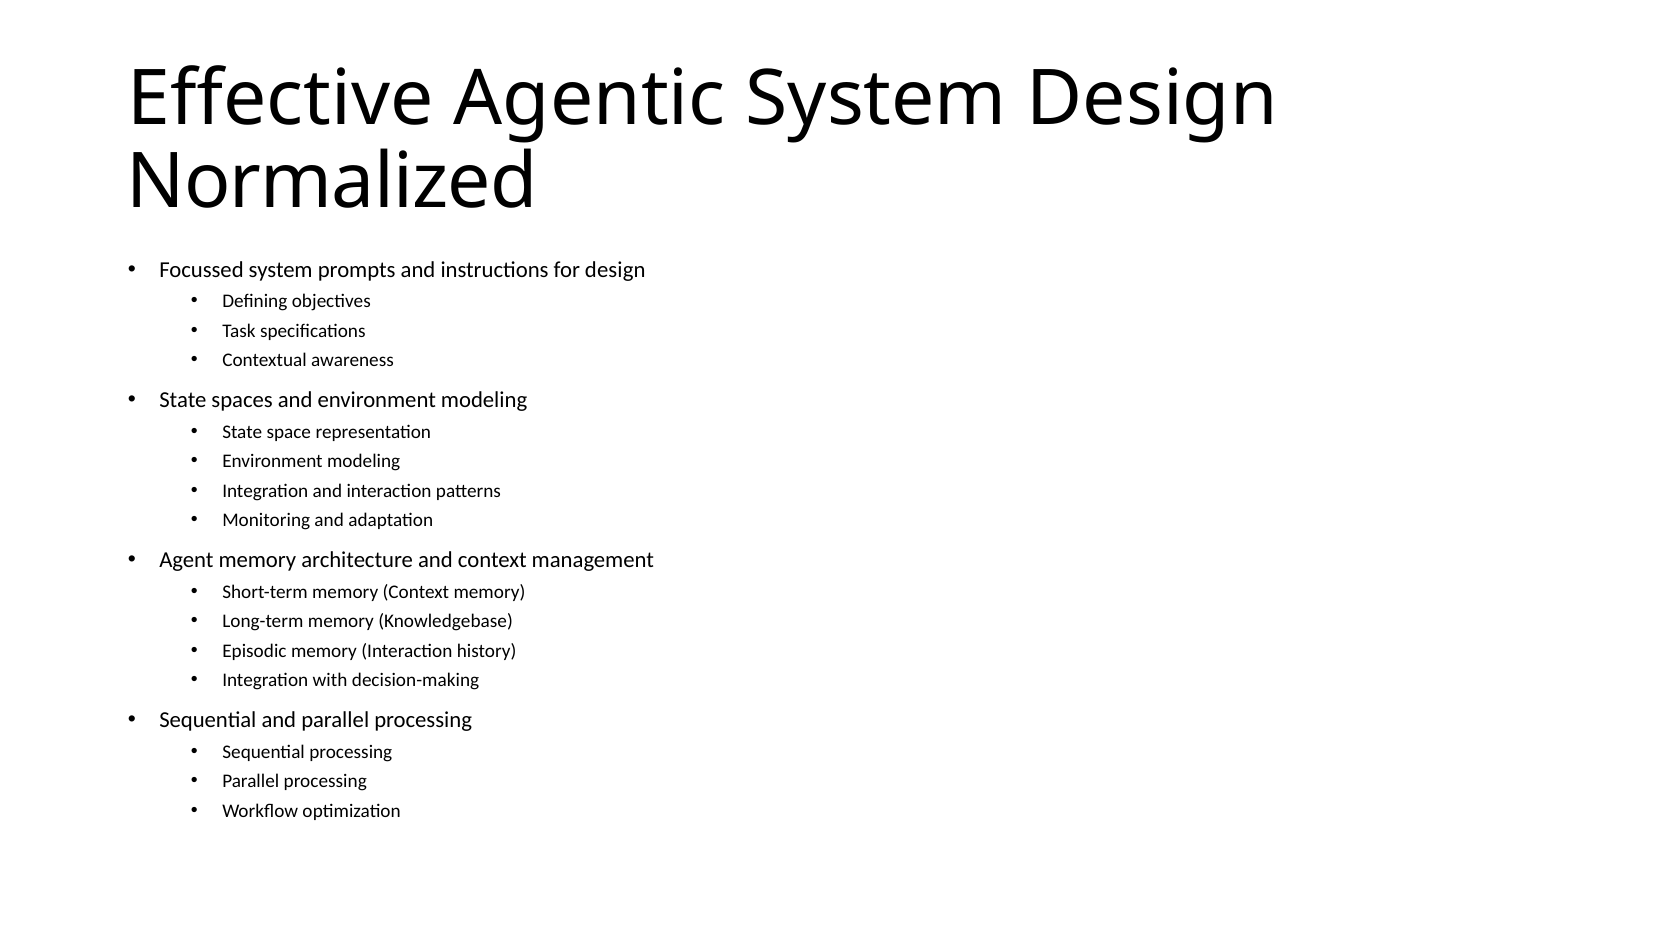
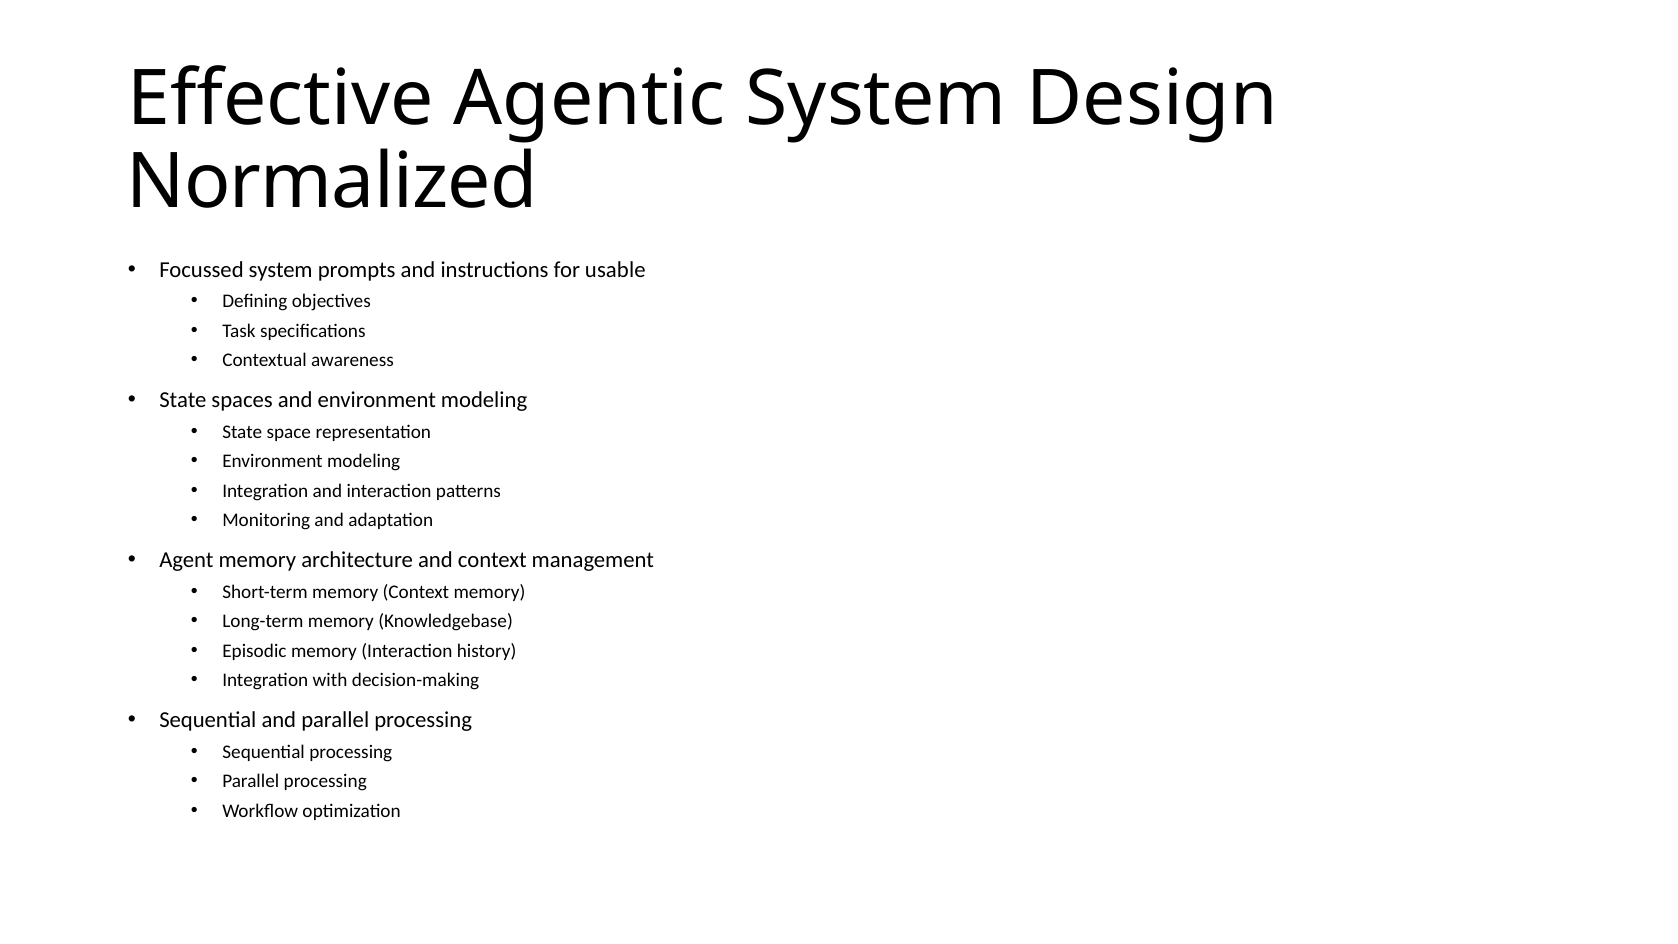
for design: design -> usable (615, 270)
